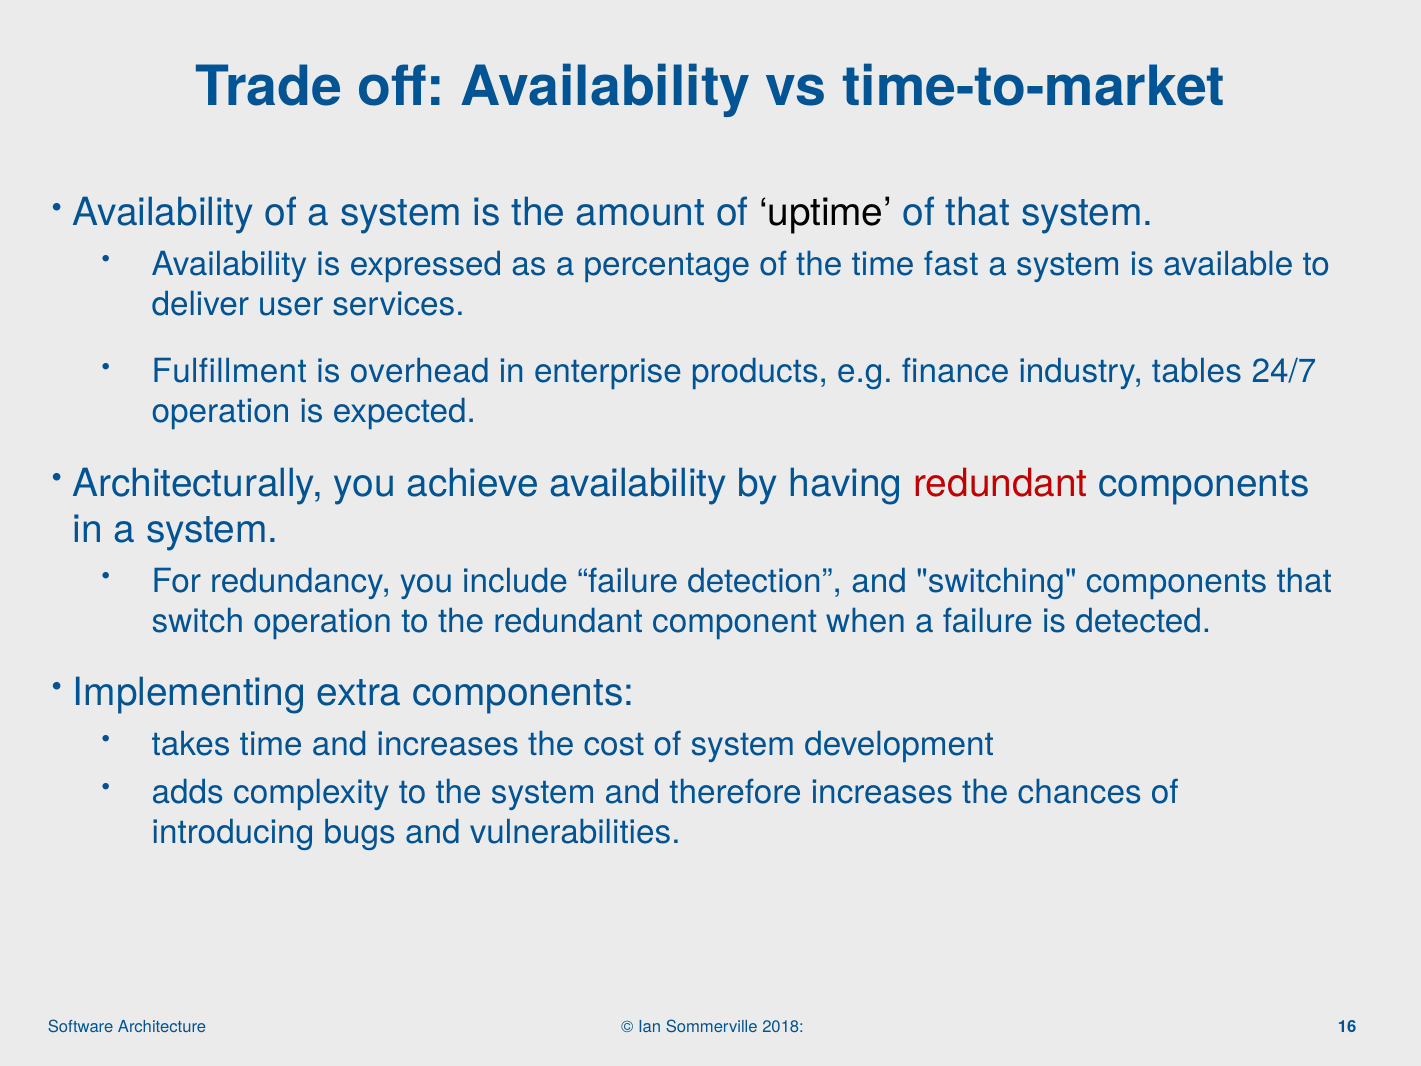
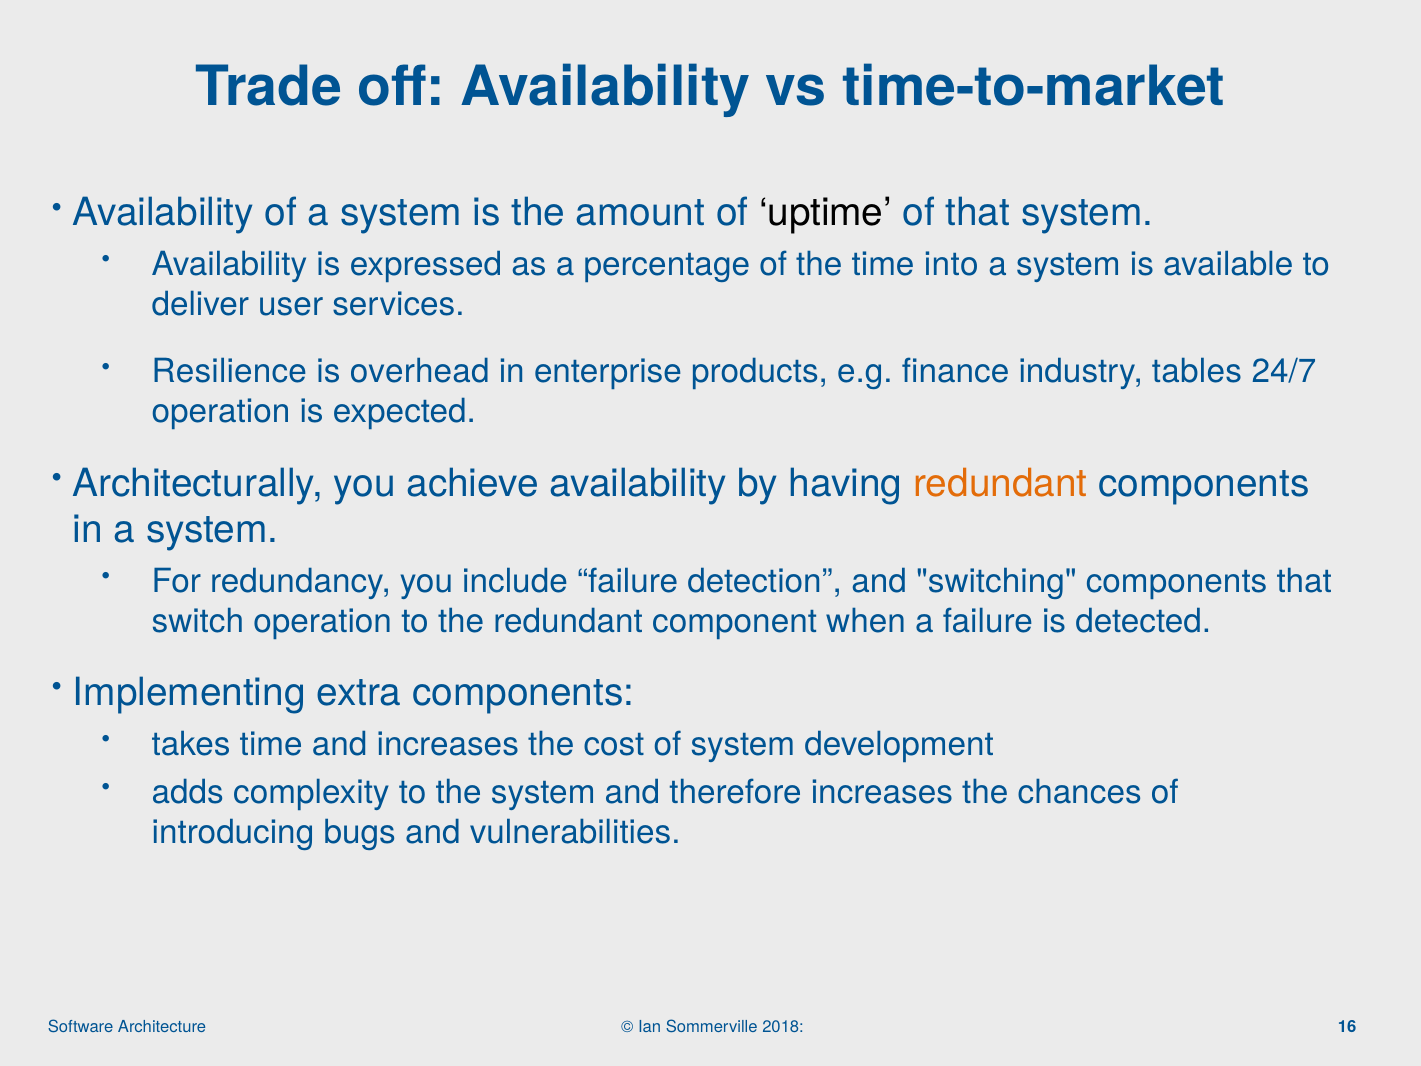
fast: fast -> into (951, 264)
Fulfillment: Fulfillment -> Resilience (229, 372)
redundant colour: red -> orange (1000, 483)
